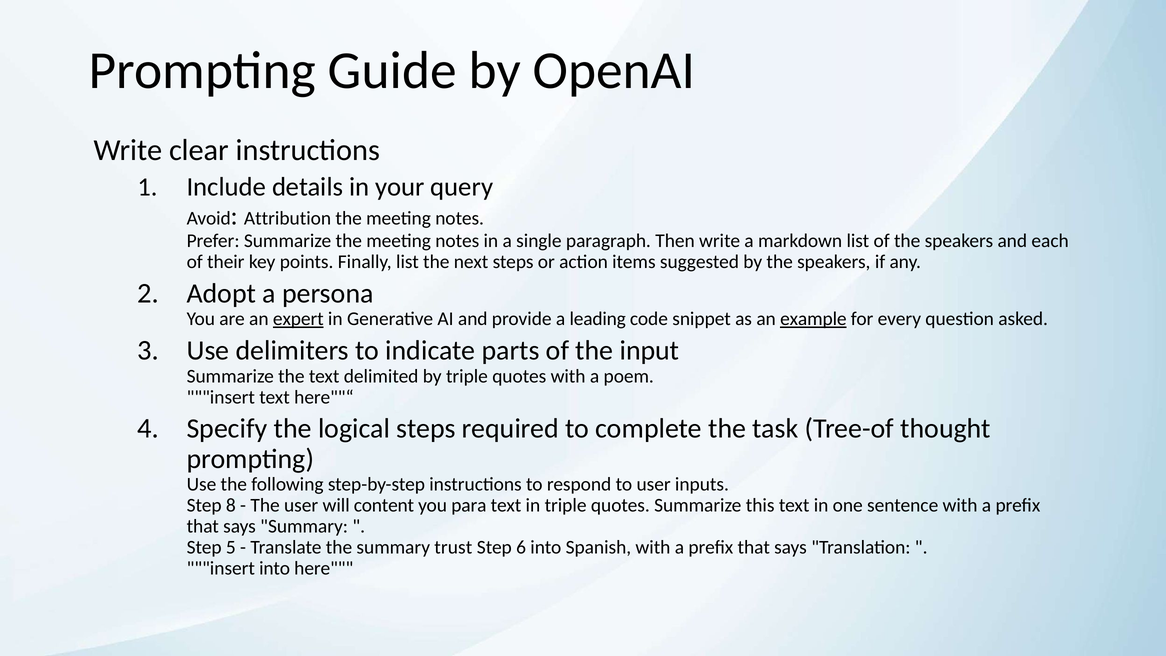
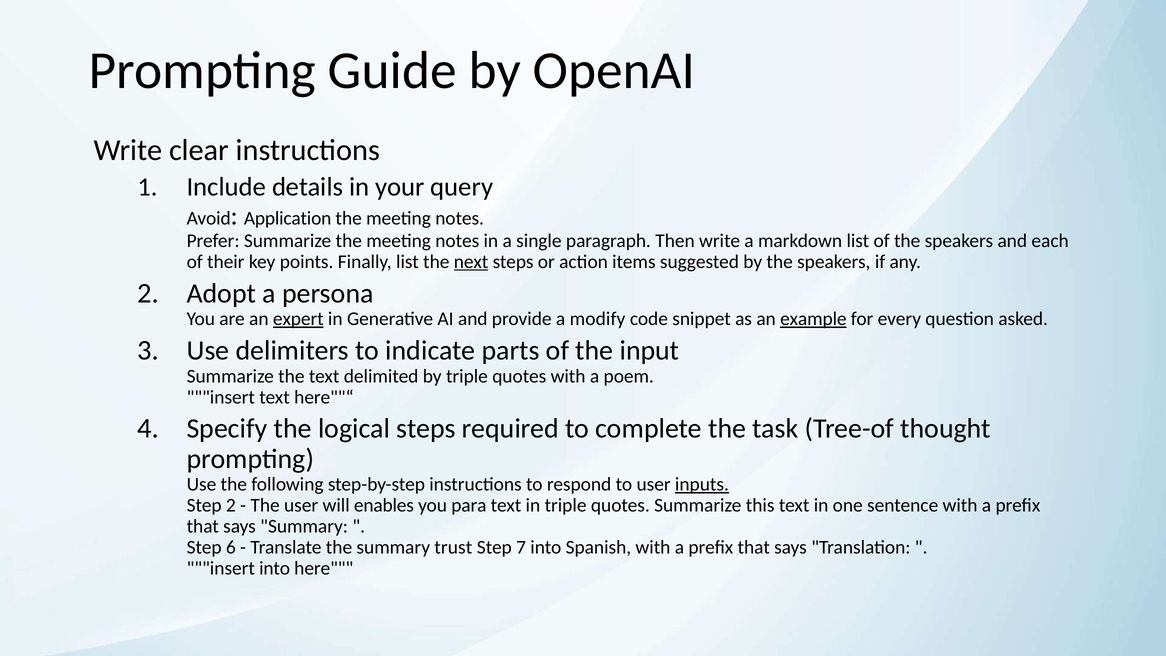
Attribution: Attribution -> Application (288, 218)
next underline: none -> present (471, 262)
leading: leading -> modify (598, 319)
inputs underline: none -> present (702, 484)
Step 8: 8 -> 2 (231, 505)
content: content -> enables (384, 505)
5: 5 -> 6 (231, 547)
6: 6 -> 7 (521, 547)
